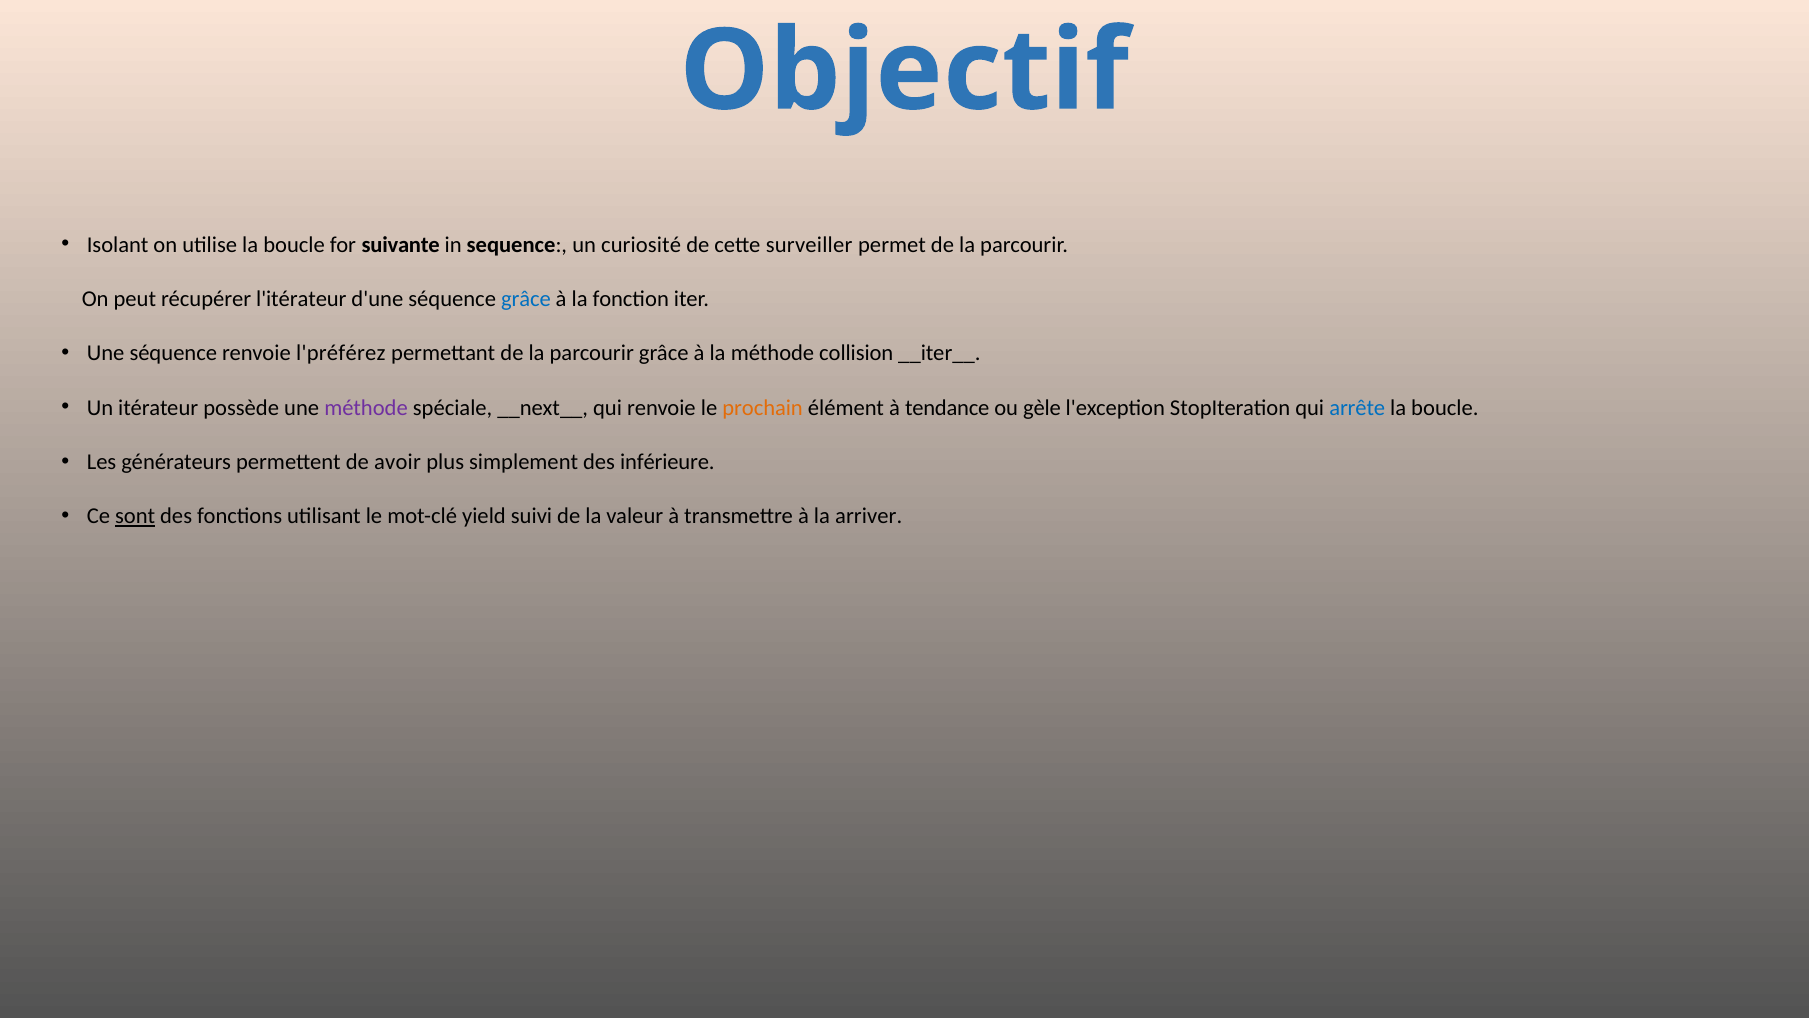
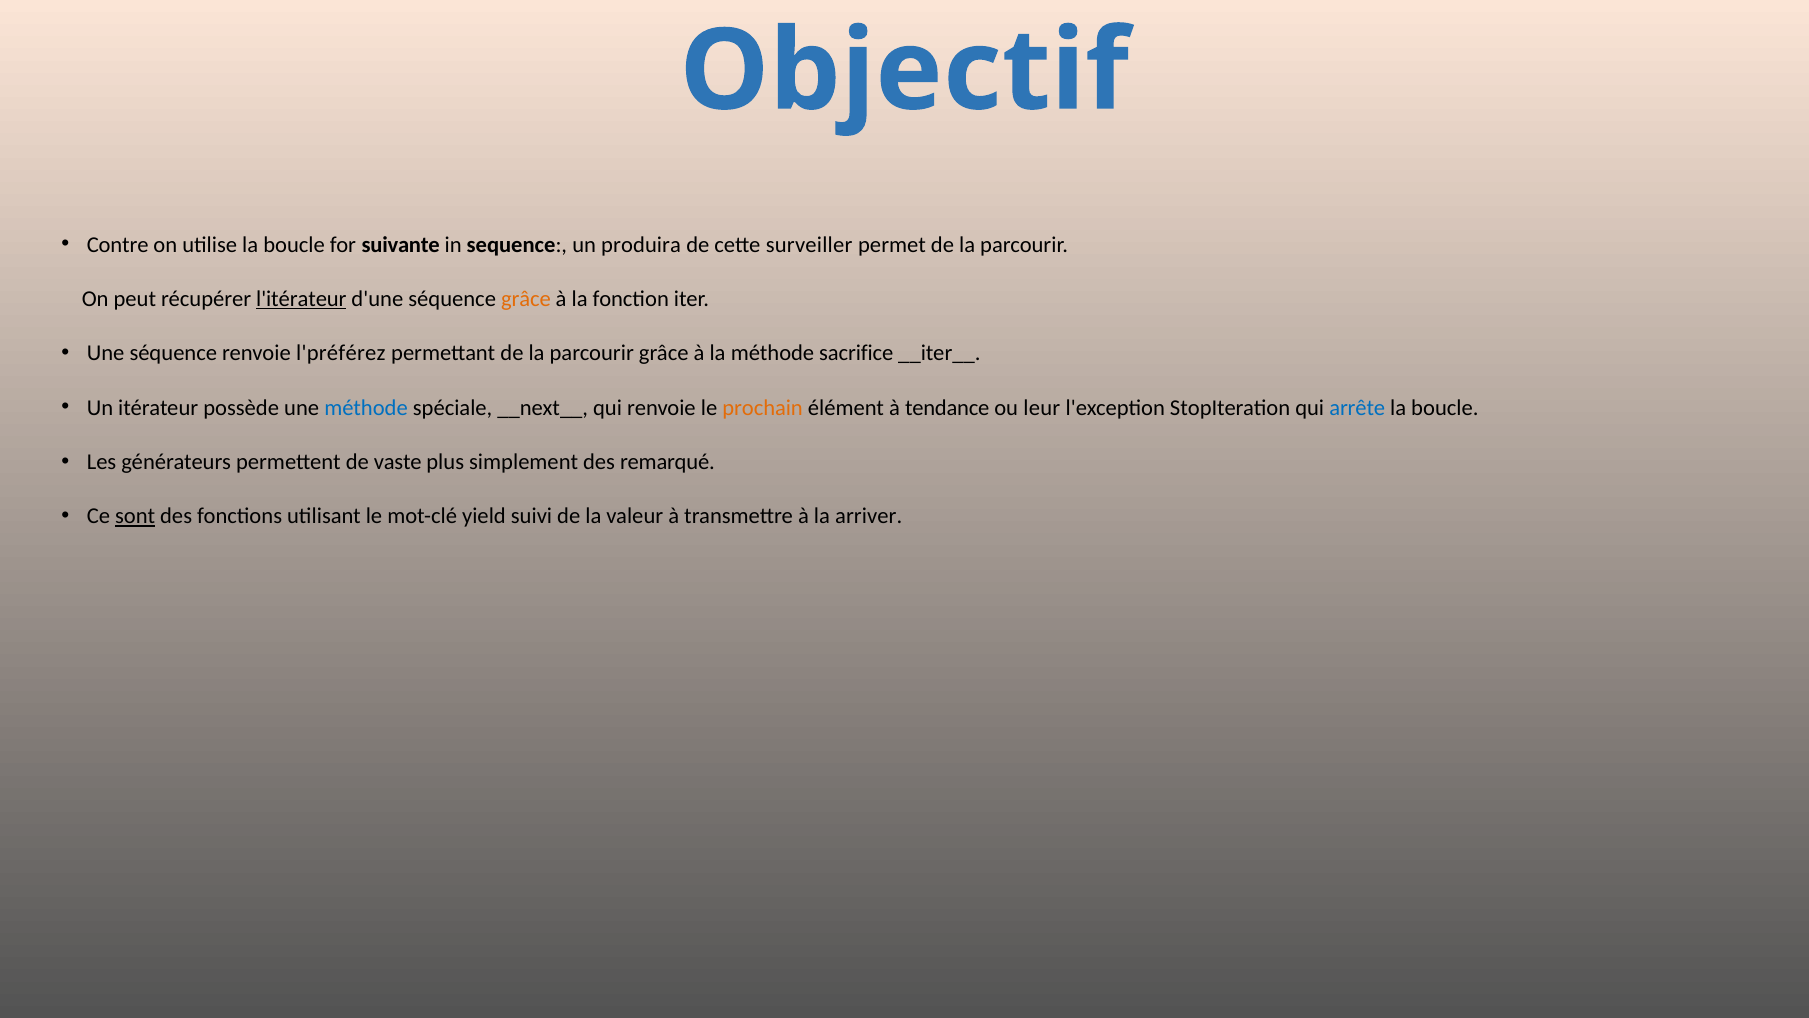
Isolant: Isolant -> Contre (118, 245)
curiosité: curiosité -> produira (641, 245)
l'itérateur underline: none -> present (301, 299)
grâce colour: blue -> orange (526, 299)
collision: collision -> sacrifice (856, 353)
méthode colour: purple -> blue (366, 407)
gèle: gèle -> leur (1042, 407)
avoir: avoir -> vaste (398, 462)
inférieure: inférieure -> remarqué (667, 462)
